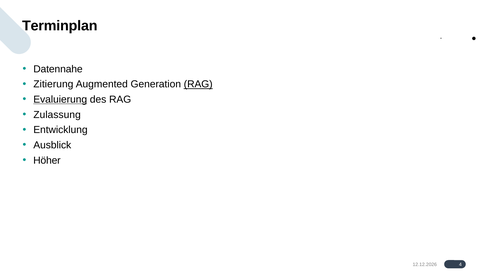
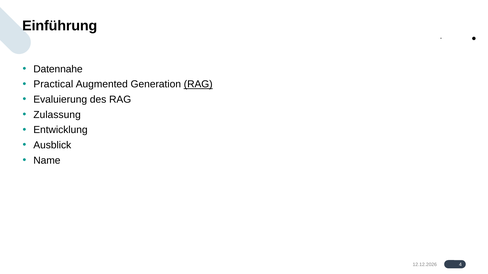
Terminplan: Terminplan -> Einführung (60, 26)
Zitierung: Zitierung -> Practical (53, 84)
Evaluierung underline: present -> none (60, 100)
Höher: Höher -> Name (47, 161)
